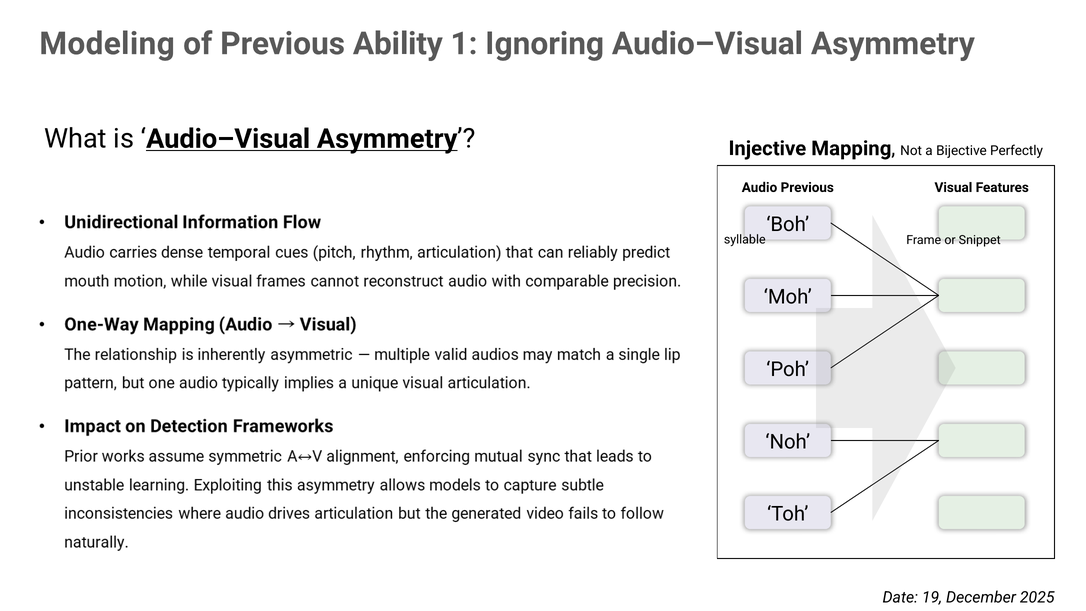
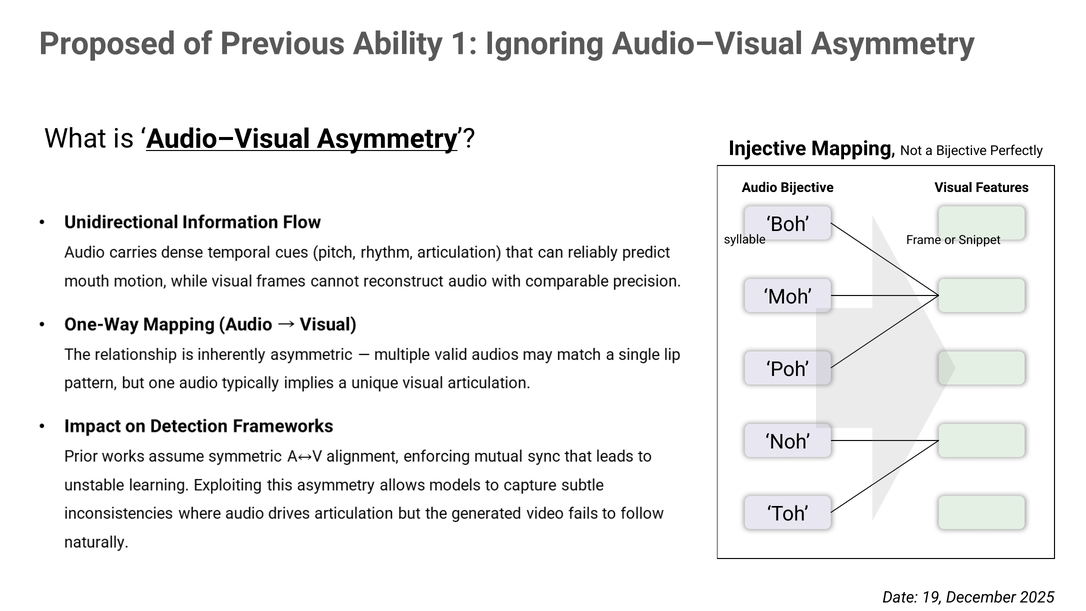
Modeling: Modeling -> Proposed (107, 44)
Audio Previous: Previous -> Bijective (807, 187)
